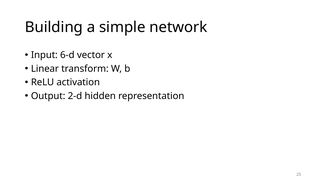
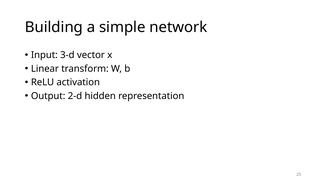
6-d: 6-d -> 3-d (67, 55)
